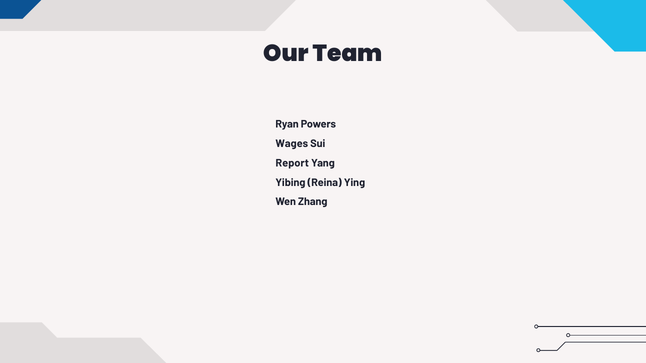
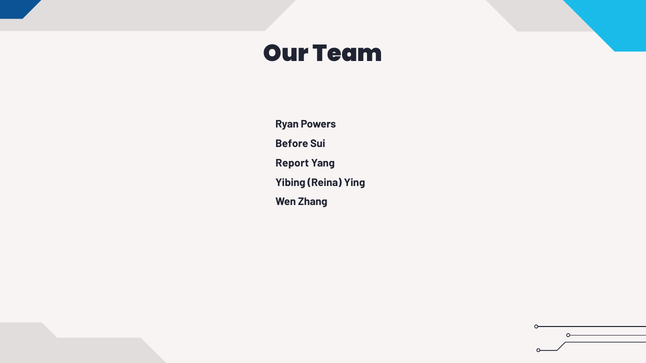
Wages: Wages -> Before (292, 144)
